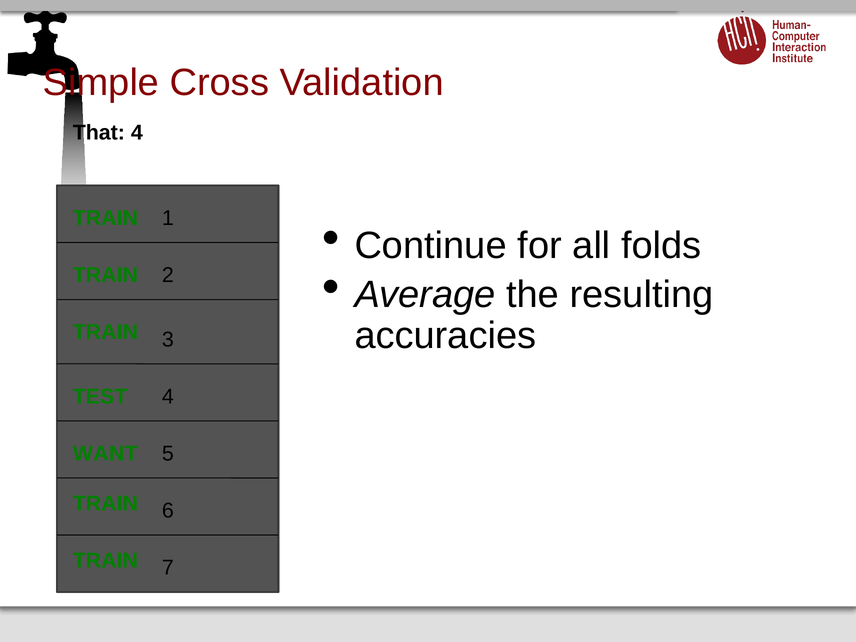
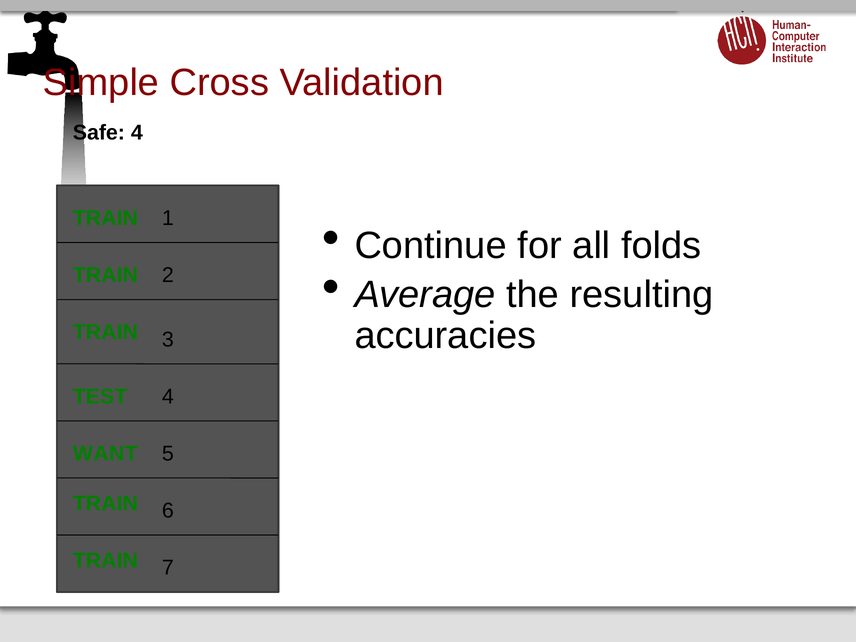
That: That -> Safe (99, 133)
